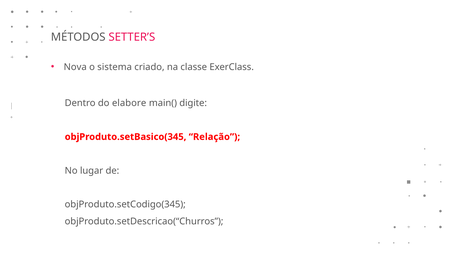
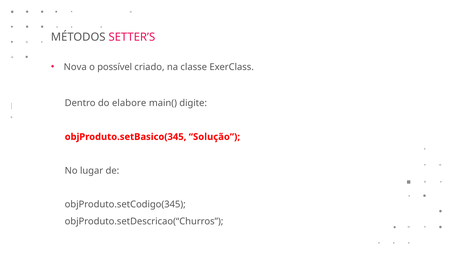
sistema: sistema -> possível (115, 67)
Relação: Relação -> Solução (214, 137)
